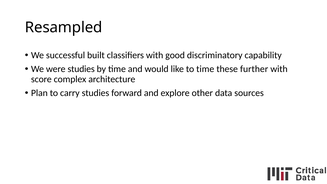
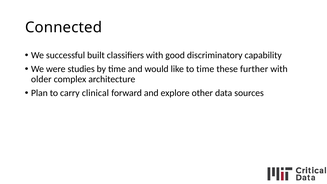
Resampled: Resampled -> Connected (64, 27)
score: score -> older (41, 79)
carry studies: studies -> clinical (95, 93)
